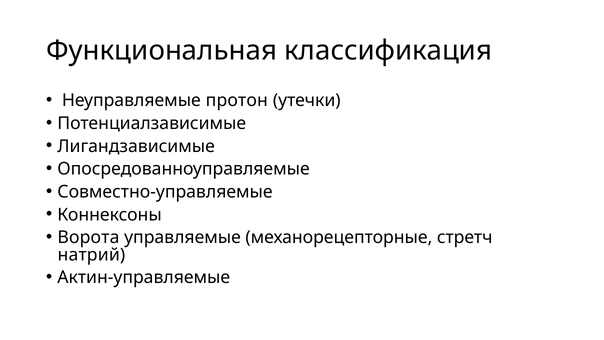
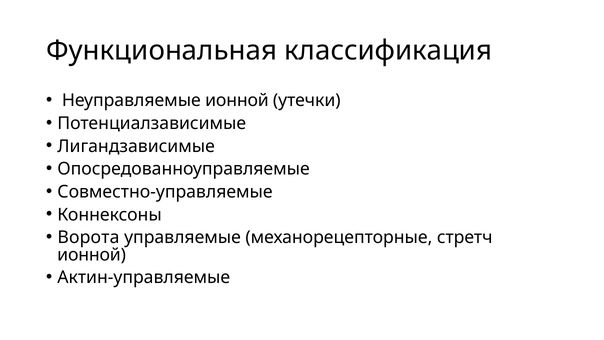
Неуправляемые протон: протон -> ионной (237, 101)
натрий: натрий -> ионной (92, 254)
